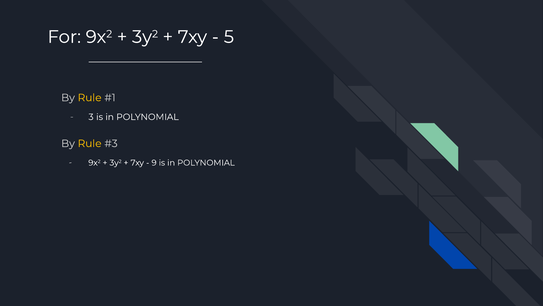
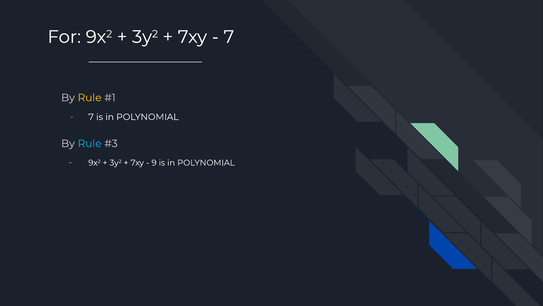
5: 5 -> 7 (229, 37)
3: 3 -> 7 (91, 117)
Rule colour: yellow -> light blue (90, 143)
